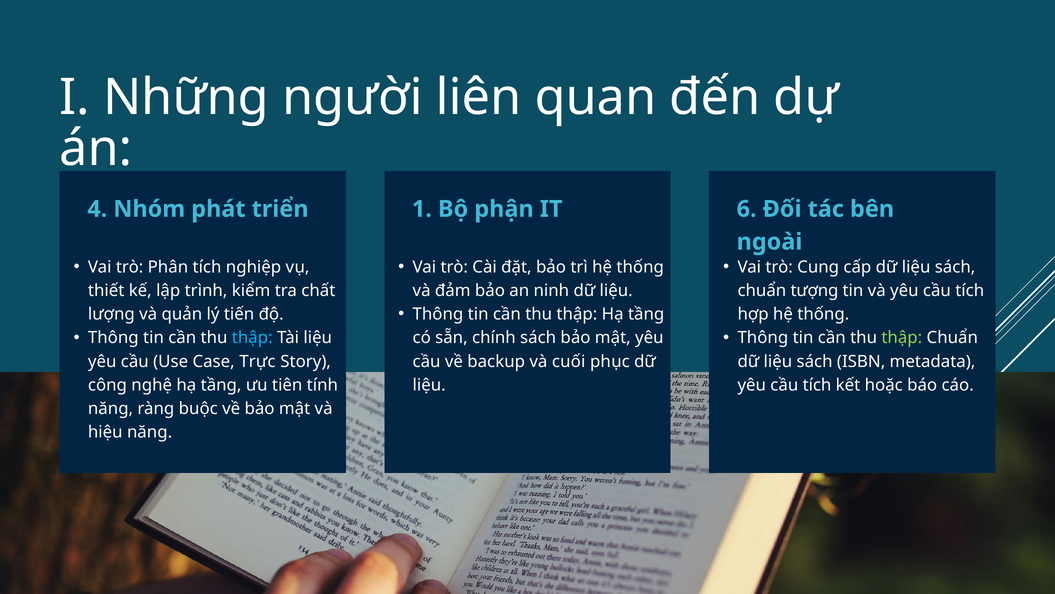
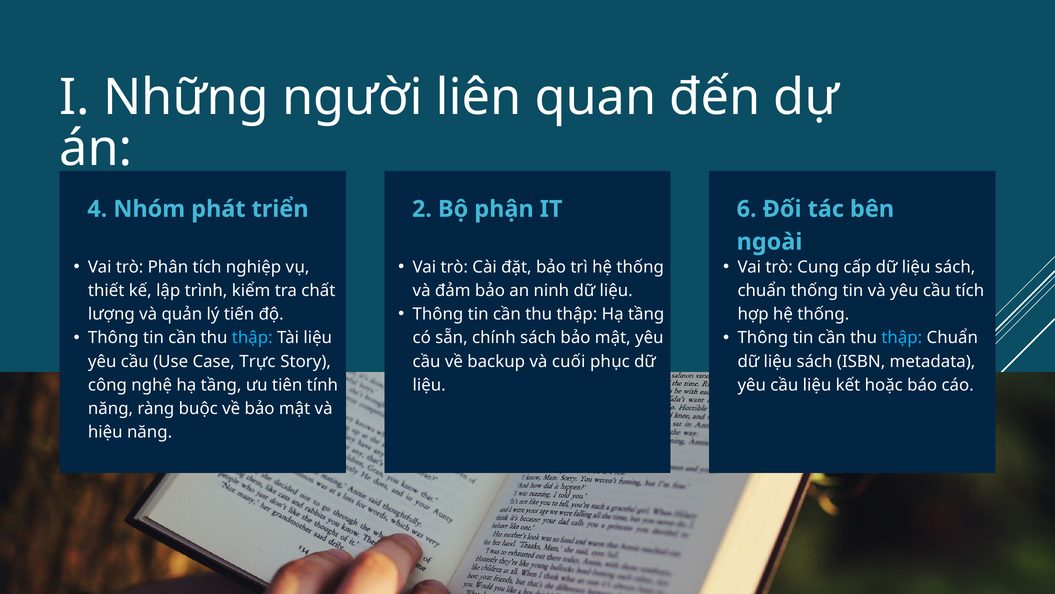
1: 1 -> 2 (422, 209)
chuẩn tượng: tượng -> thống (814, 290)
thập colour: light green -> light blue (902, 338)
tích: tích -> liệu (817, 385)
